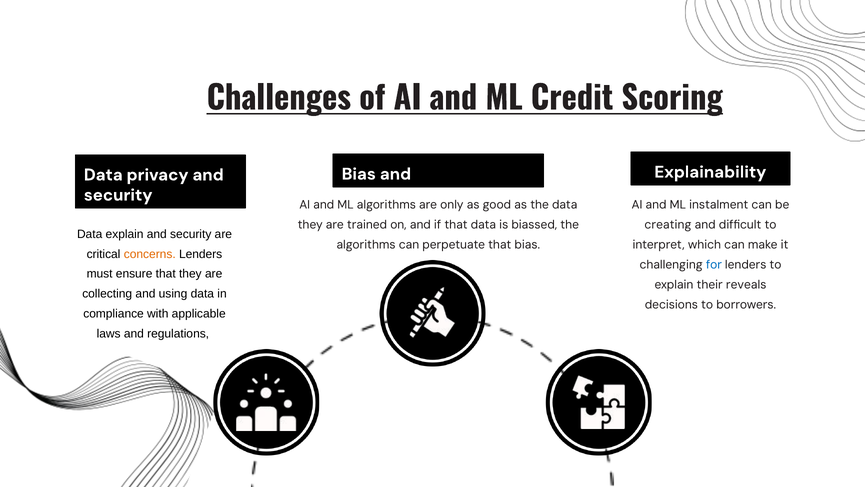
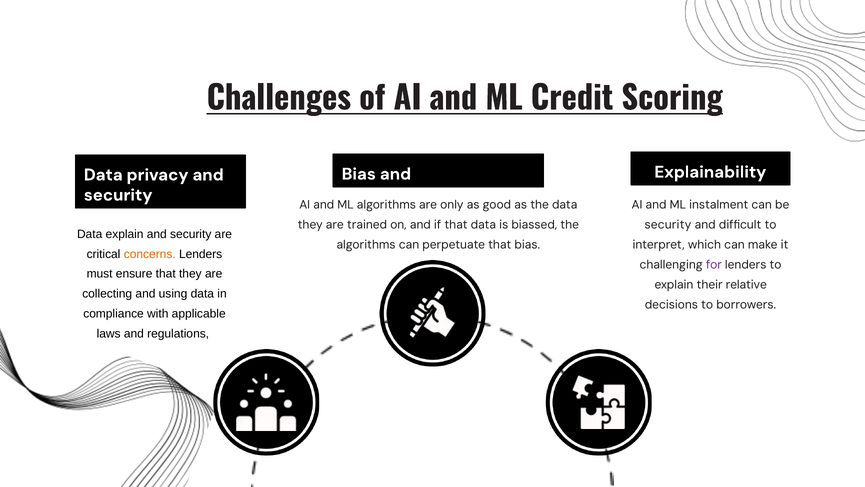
creating: creating -> security (668, 225)
for colour: blue -> purple (714, 265)
reveals: reveals -> relative (746, 285)
